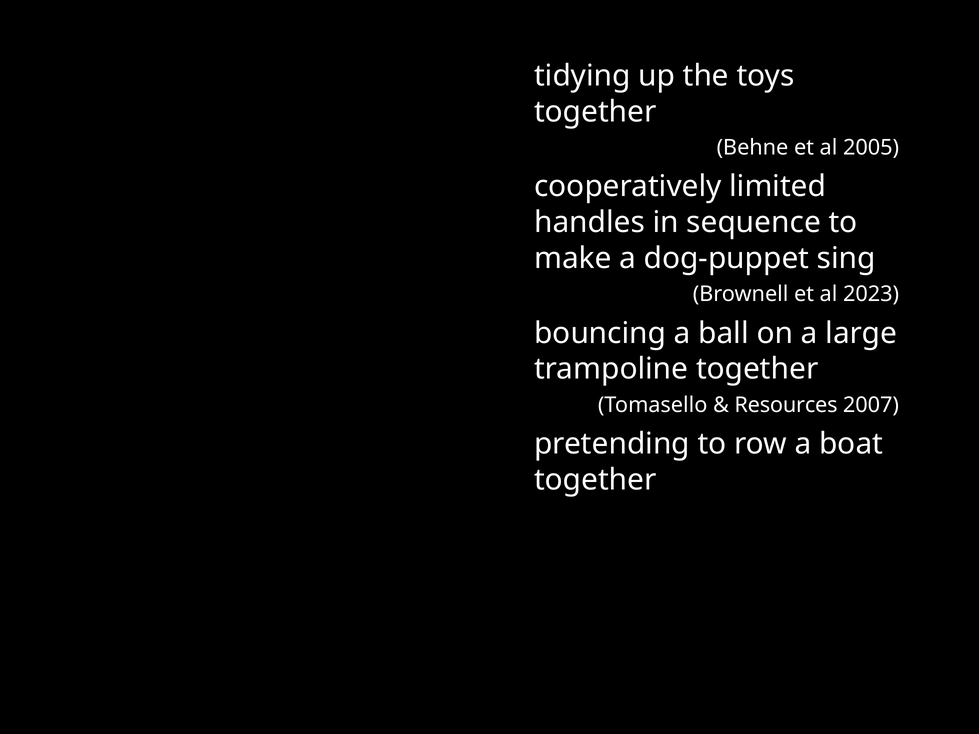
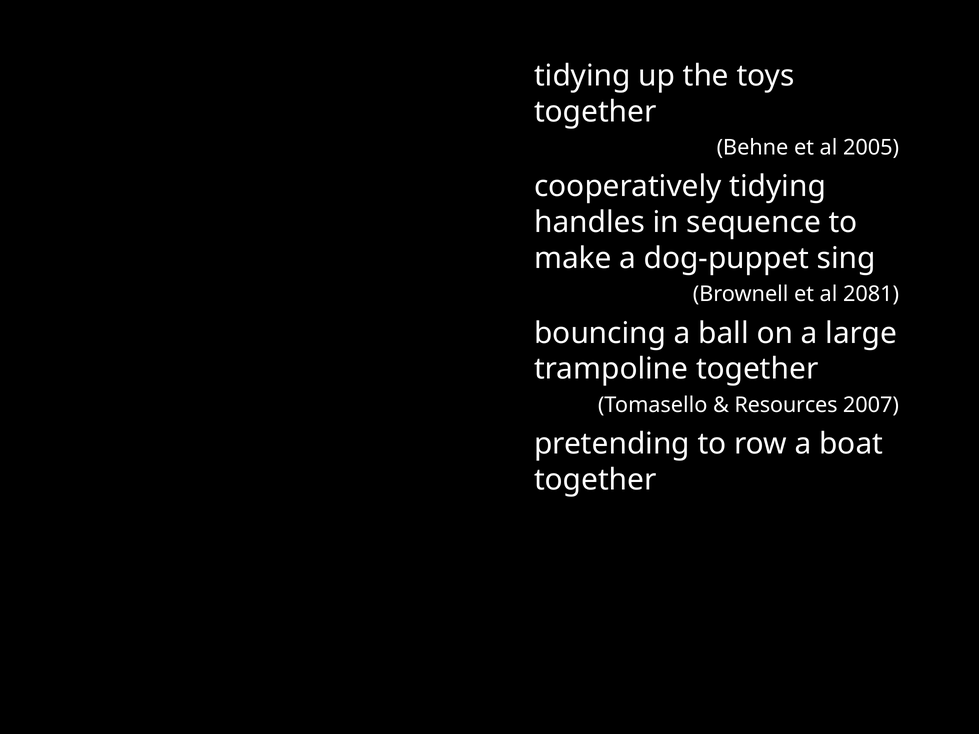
cooperatively limited: limited -> tidying (778, 187)
2023: 2023 -> 2081 (871, 294)
